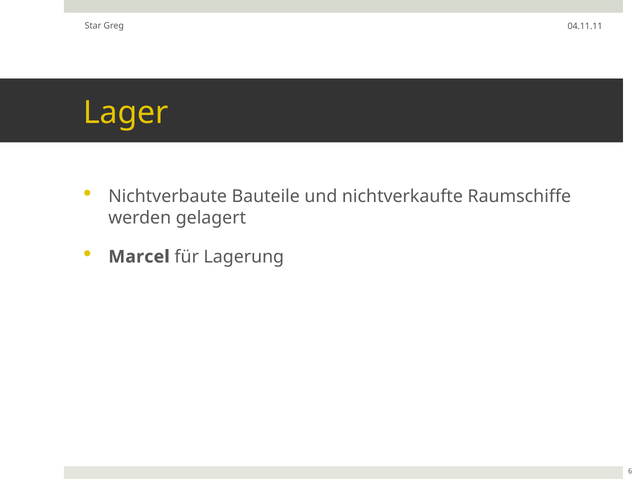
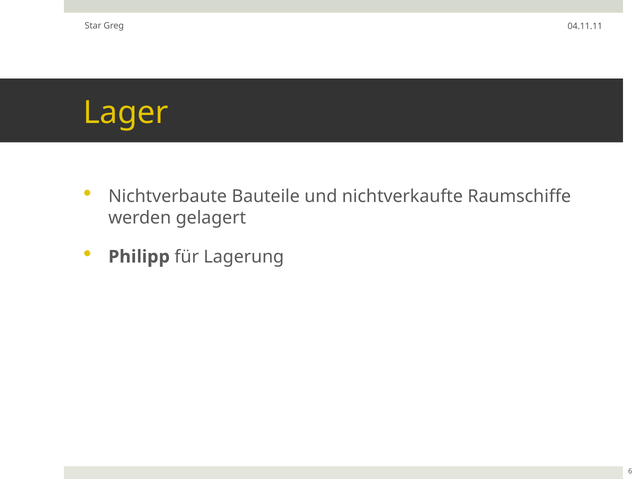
Marcel: Marcel -> Philipp (139, 257)
